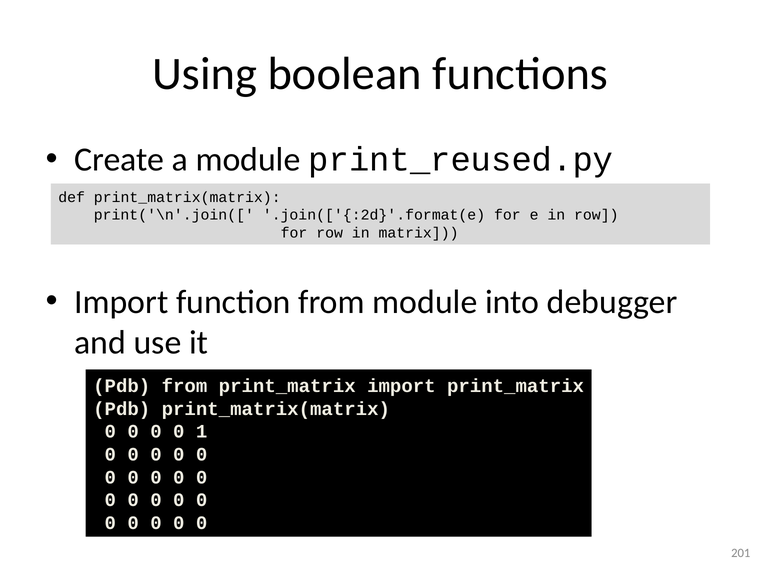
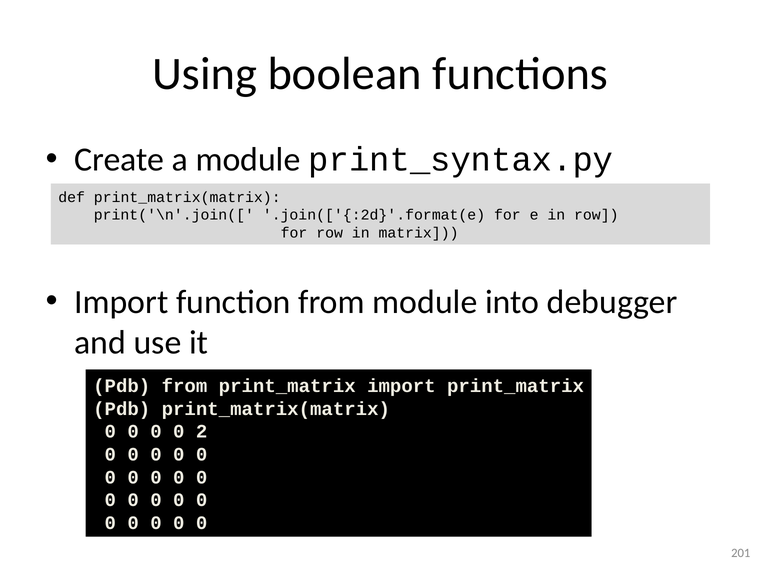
print_reused.py: print_reused.py -> print_syntax.py (461, 160)
1: 1 -> 2 (202, 431)
